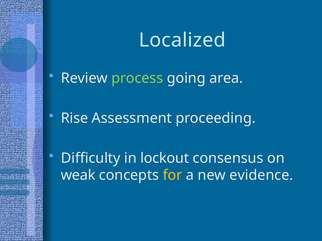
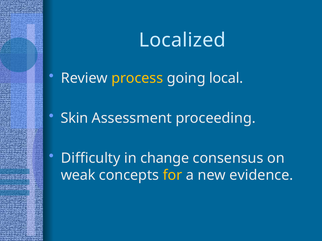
process colour: light green -> yellow (137, 78)
area: area -> local (226, 78)
Rise: Rise -> Skin (75, 118)
lockout: lockout -> change (165, 158)
